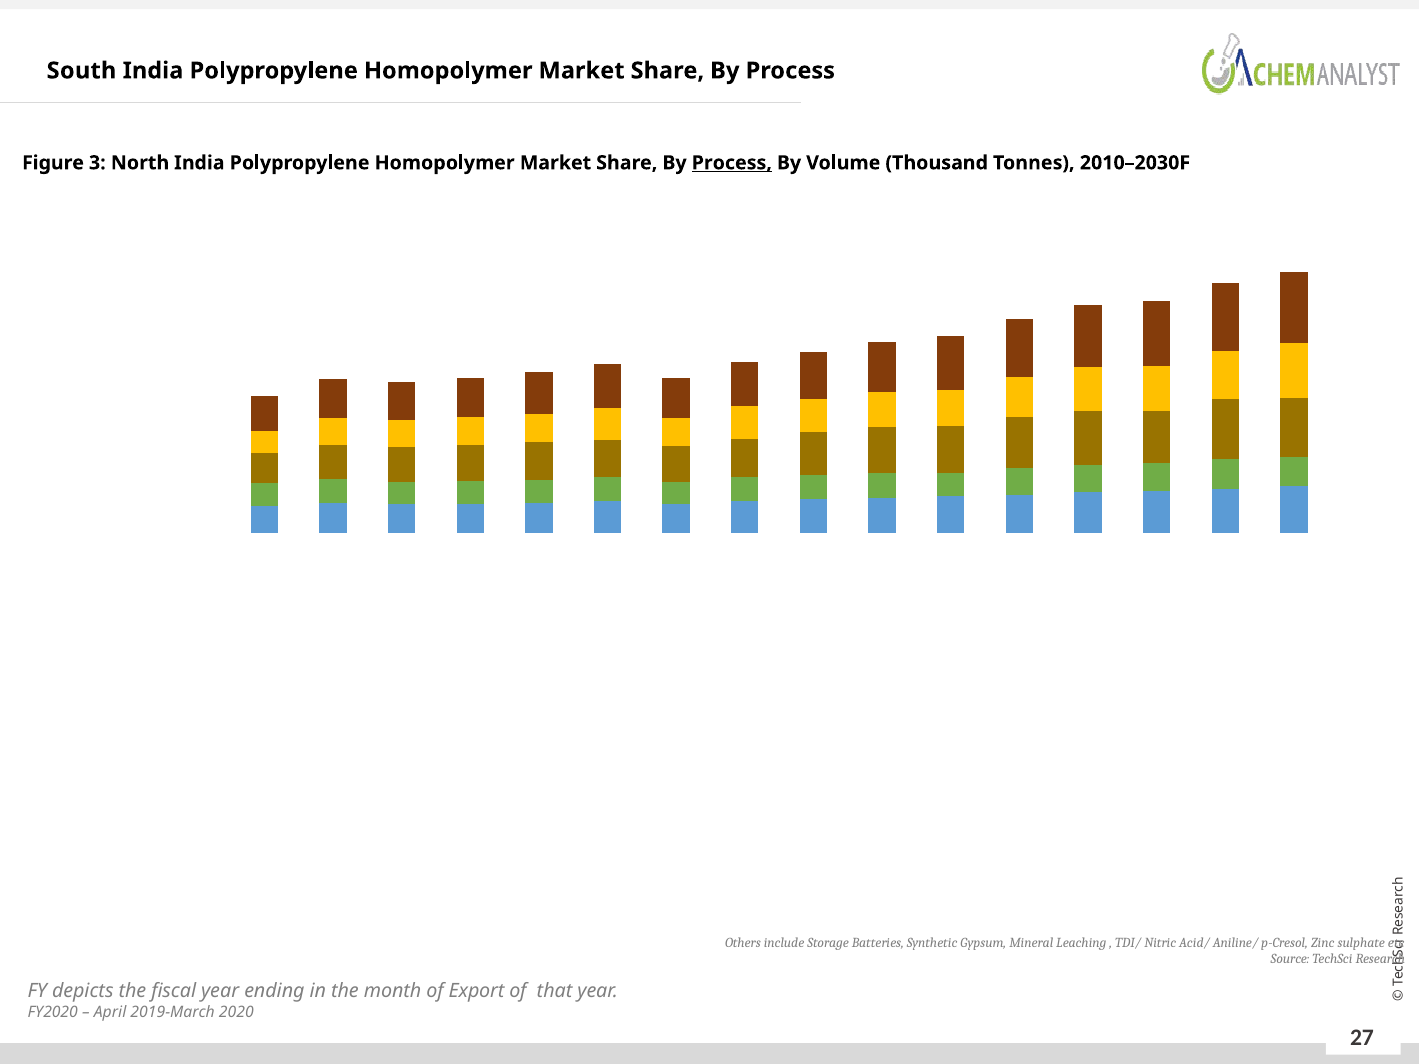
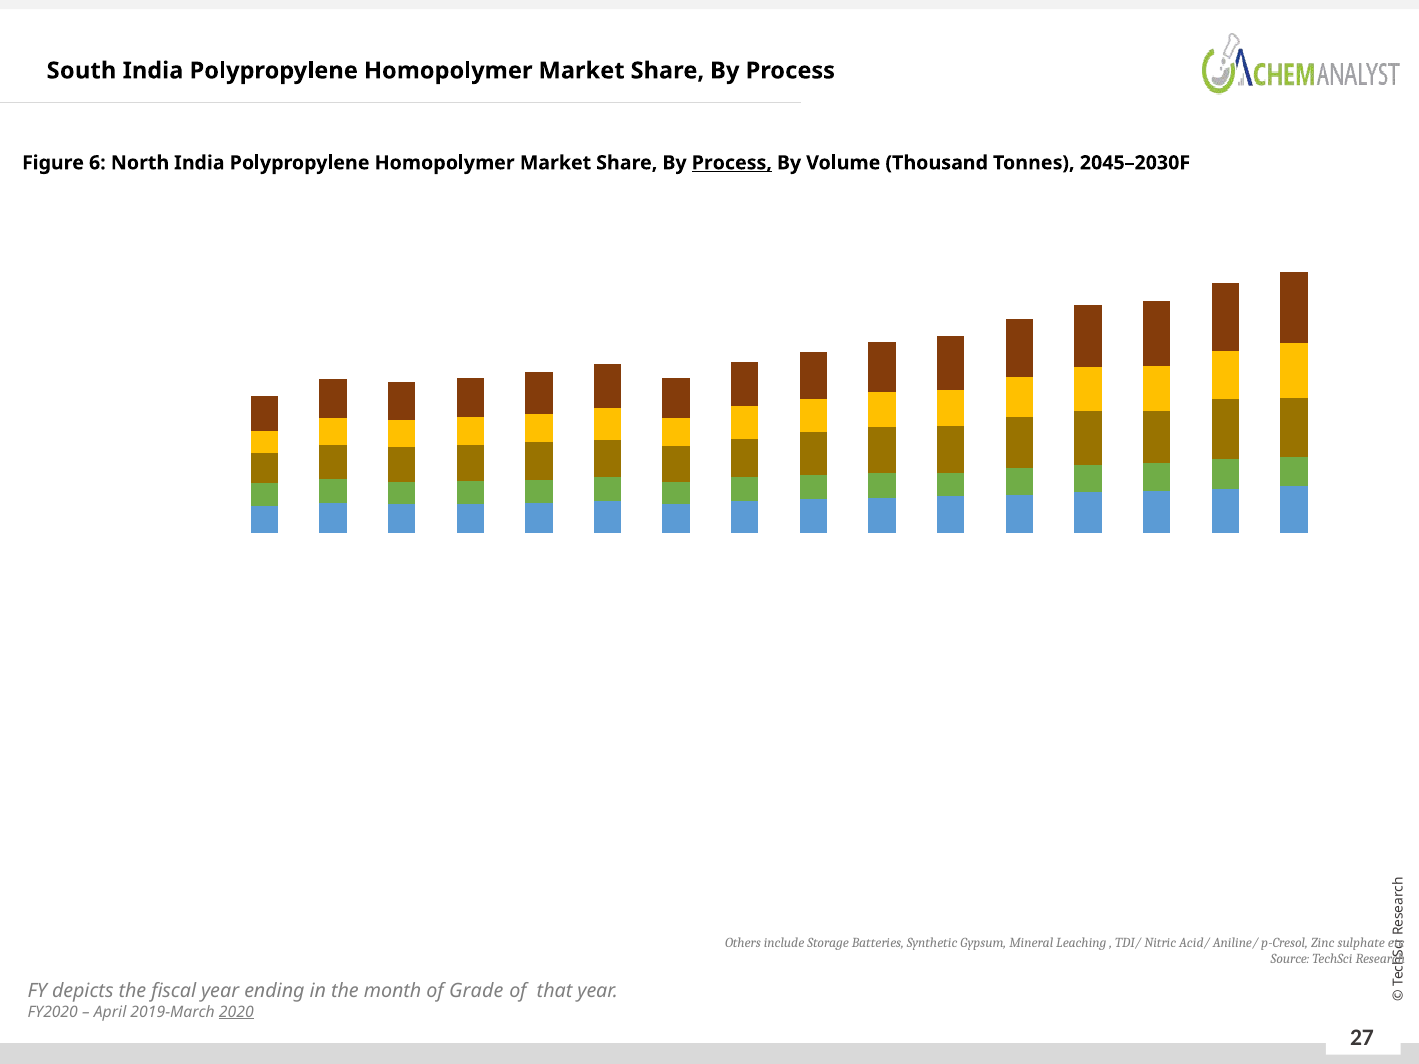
3: 3 -> 6 (97, 163)
2010–2030F: 2010–2030F -> 2045–2030F (1135, 163)
Export: Export -> Grade (476, 991)
2020 underline: none -> present (236, 1012)
